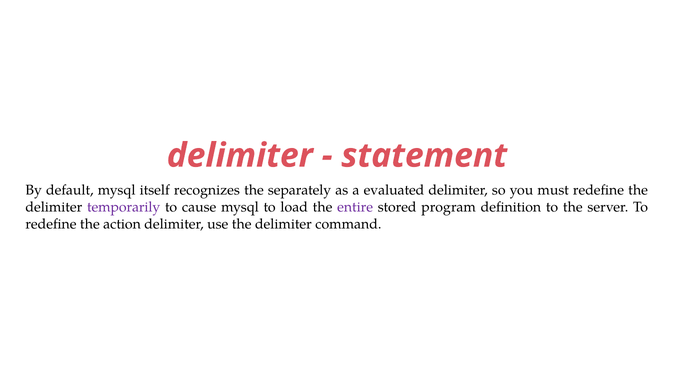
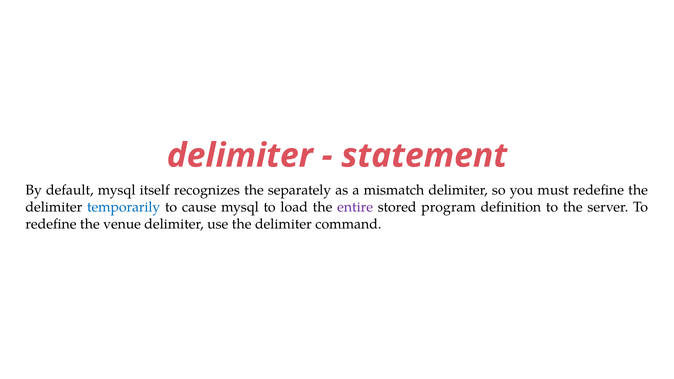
evaluated: evaluated -> mismatch (394, 190)
temporarily colour: purple -> blue (124, 207)
action: action -> venue (122, 224)
